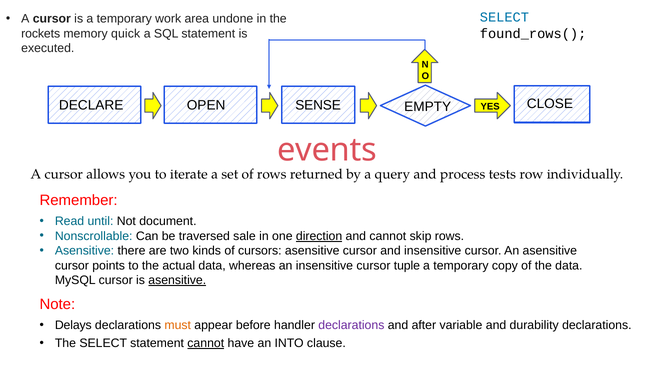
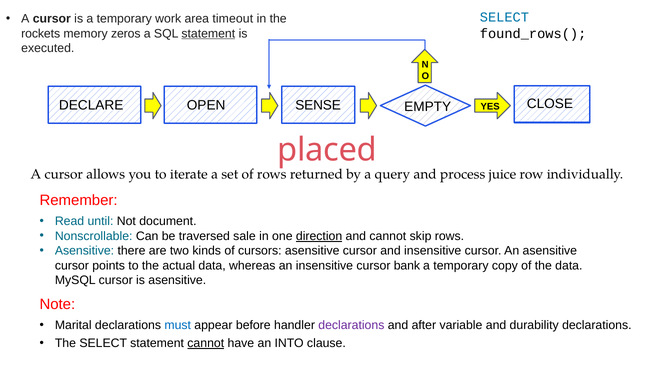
undone: undone -> timeout (233, 19)
quick: quick -> zeros (126, 34)
statement underline: none -> present (208, 34)
events: events -> placed (327, 150)
tests: tests -> juice (502, 174)
tuple: tuple -> bank (407, 265)
asensitive underline: present -> none (177, 280)
Delays: Delays -> Marital (73, 325)
must colour: orange -> blue (178, 325)
